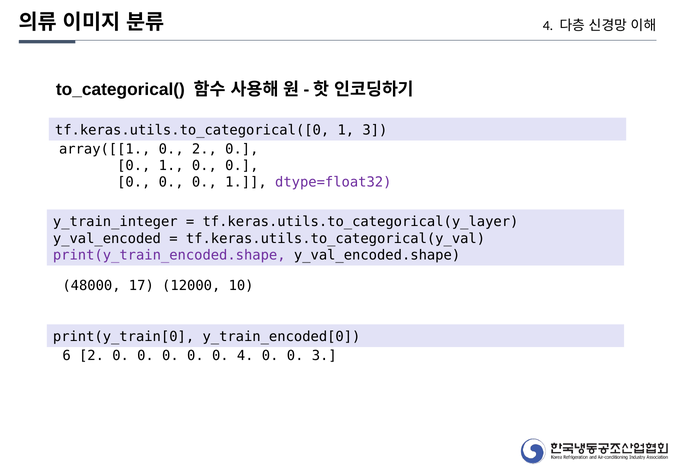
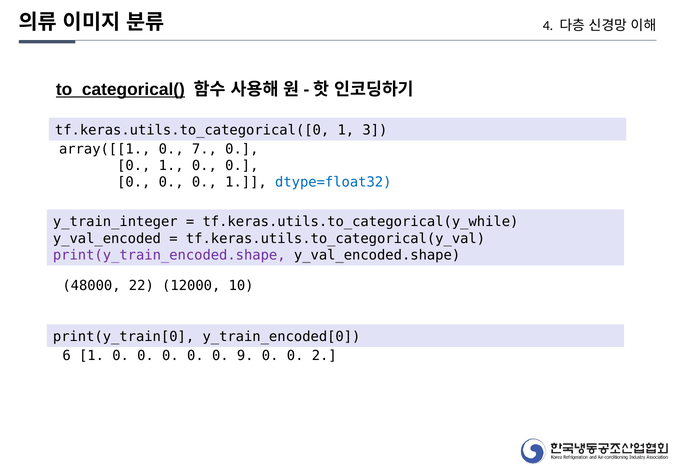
to_categorical( underline: none -> present (120, 90)
0 2: 2 -> 7 (204, 149)
dtype=float32 colour: purple -> blue (333, 182)
tf.keras.utils.to_categorical(y_layer: tf.keras.utils.to_categorical(y_layer -> tf.keras.utils.to_categorical(y_while (360, 222)
17: 17 -> 22 (141, 285)
6 2: 2 -> 1 (92, 355)
0 4: 4 -> 9 (245, 355)
0 3: 3 -> 2 (324, 355)
